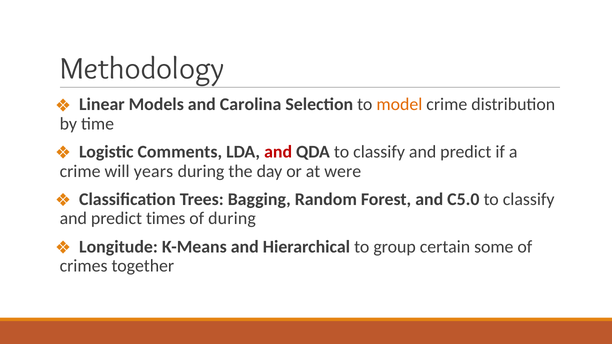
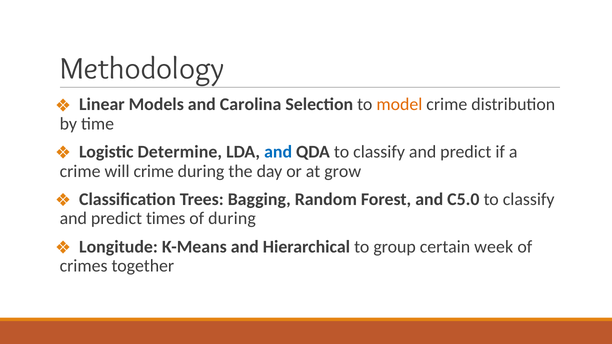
Comments: Comments -> Determine (180, 152)
and colour: red -> blue (278, 152)
will years: years -> crime (154, 171)
were: were -> grow (343, 171)
some: some -> week (494, 247)
